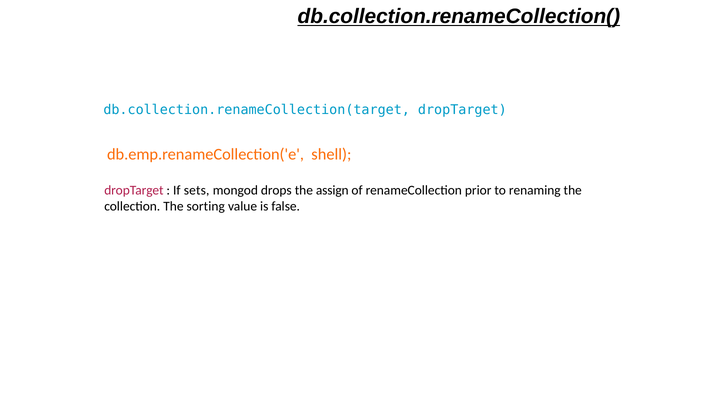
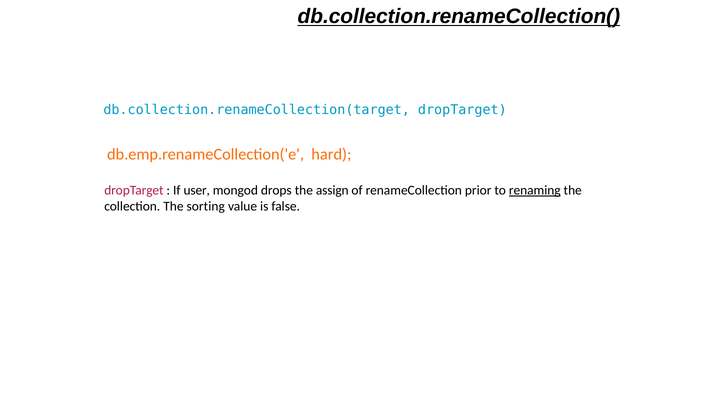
shell: shell -> hard (331, 155)
sets: sets -> user (197, 190)
renaming underline: none -> present (535, 190)
